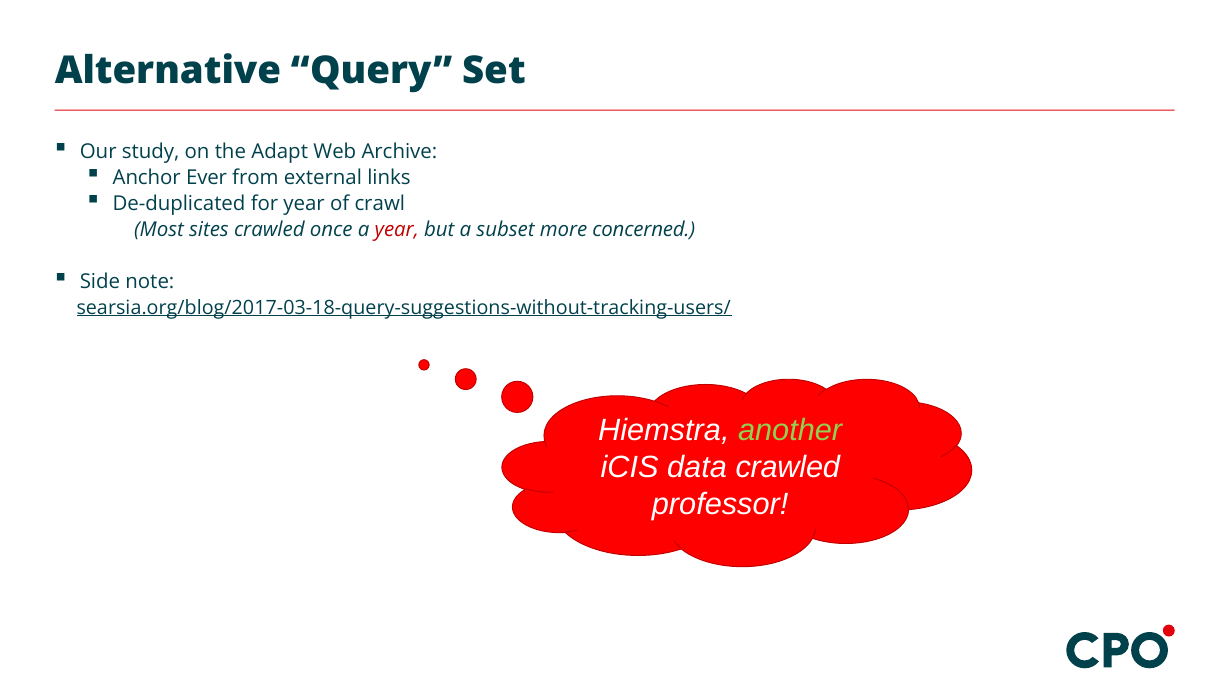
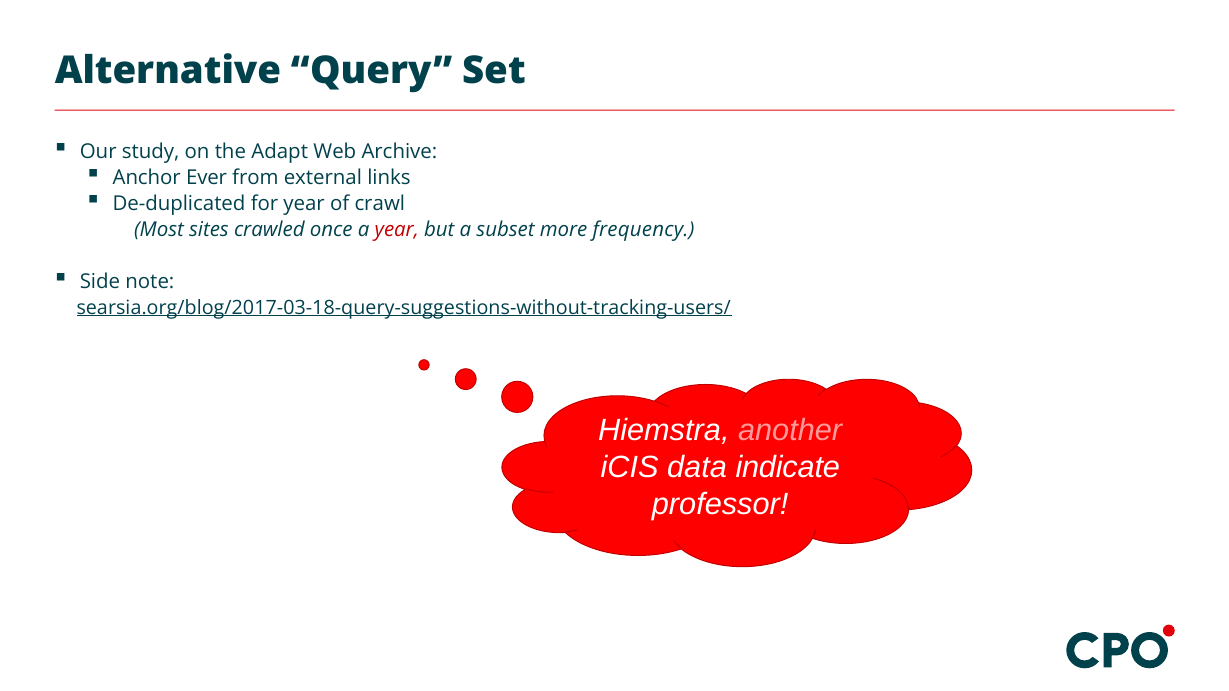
concerned: concerned -> frequency (644, 230)
another colour: light green -> pink (790, 431)
data crawled: crawled -> indicate (788, 468)
